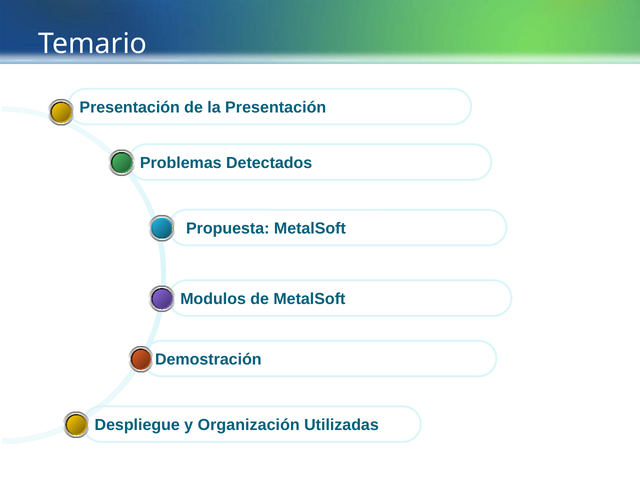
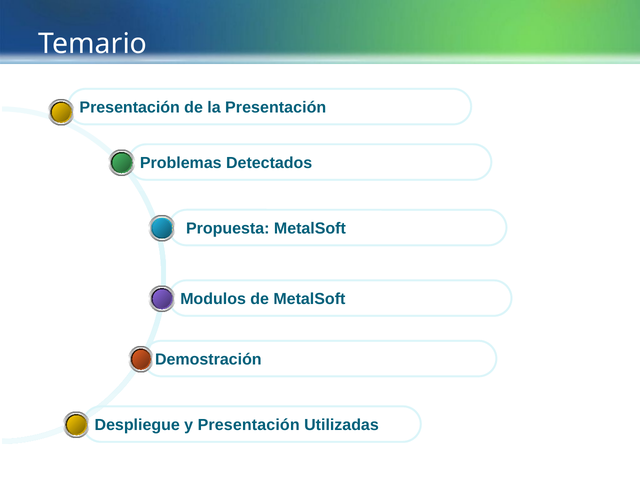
y Organización: Organización -> Presentación (249, 425)
